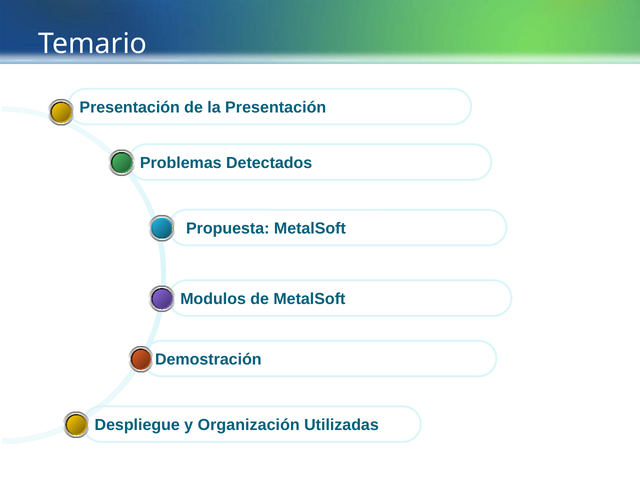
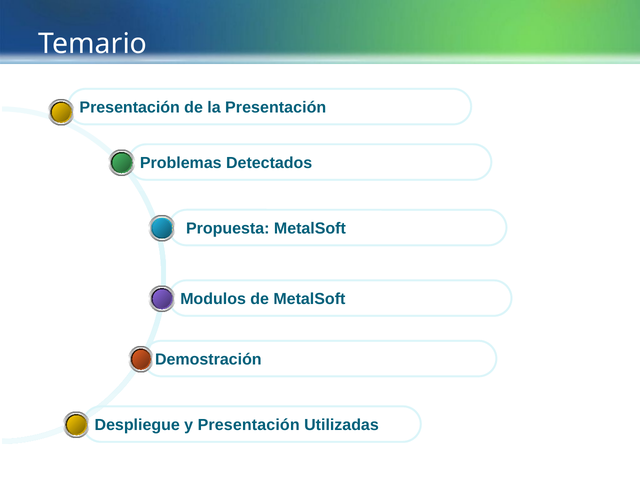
y Organización: Organización -> Presentación (249, 425)
